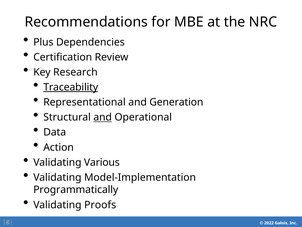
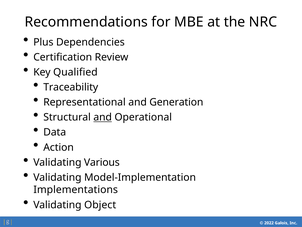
Research: Research -> Qualified (75, 72)
Traceability underline: present -> none (71, 87)
Programmatically: Programmatically -> Implementations (76, 189)
Proofs: Proofs -> Object (100, 204)
